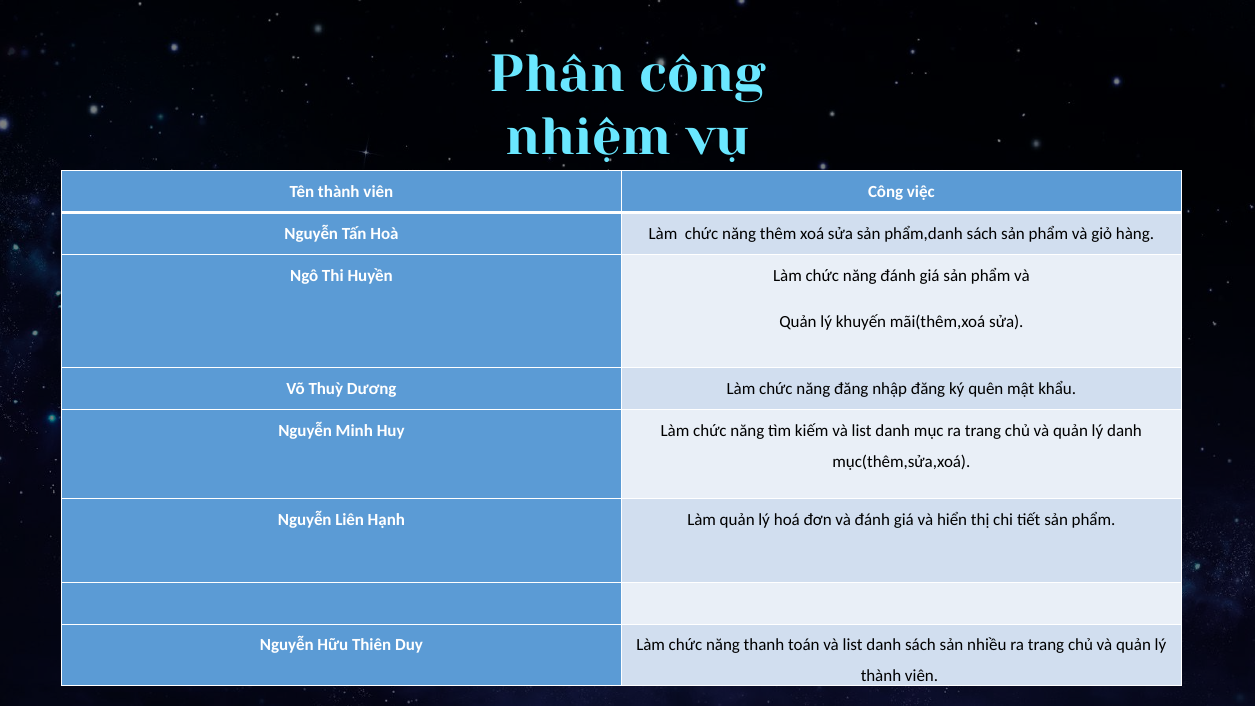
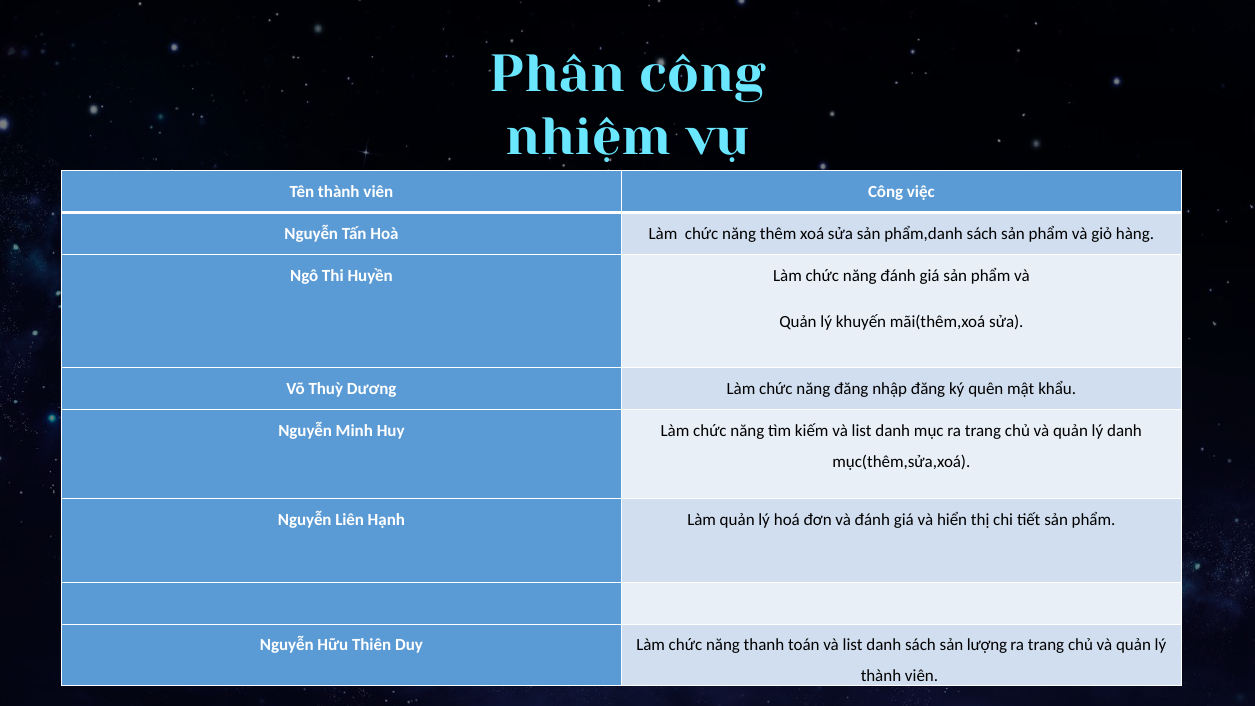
nhiều: nhiều -> lượng (987, 645)
